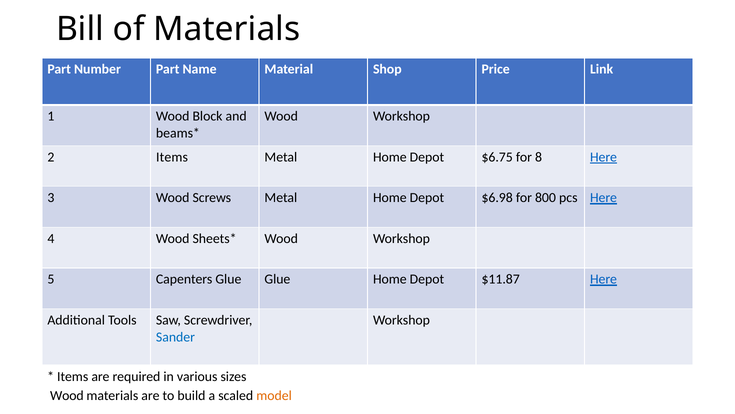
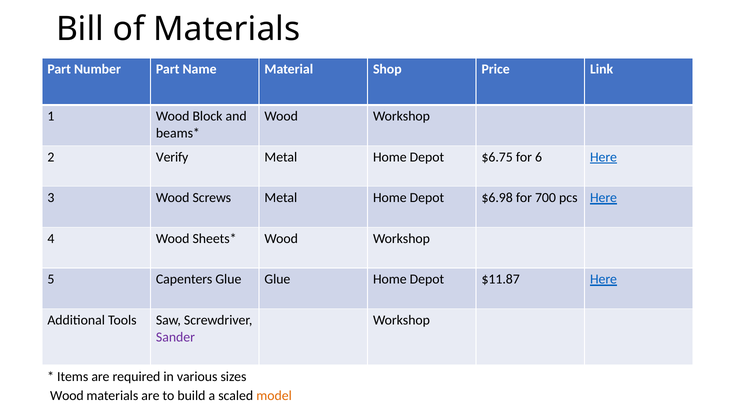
Items: Items -> Verify (172, 157)
8: 8 -> 6 (538, 157)
800: 800 -> 700 (545, 198)
Sander colour: blue -> purple (175, 337)
